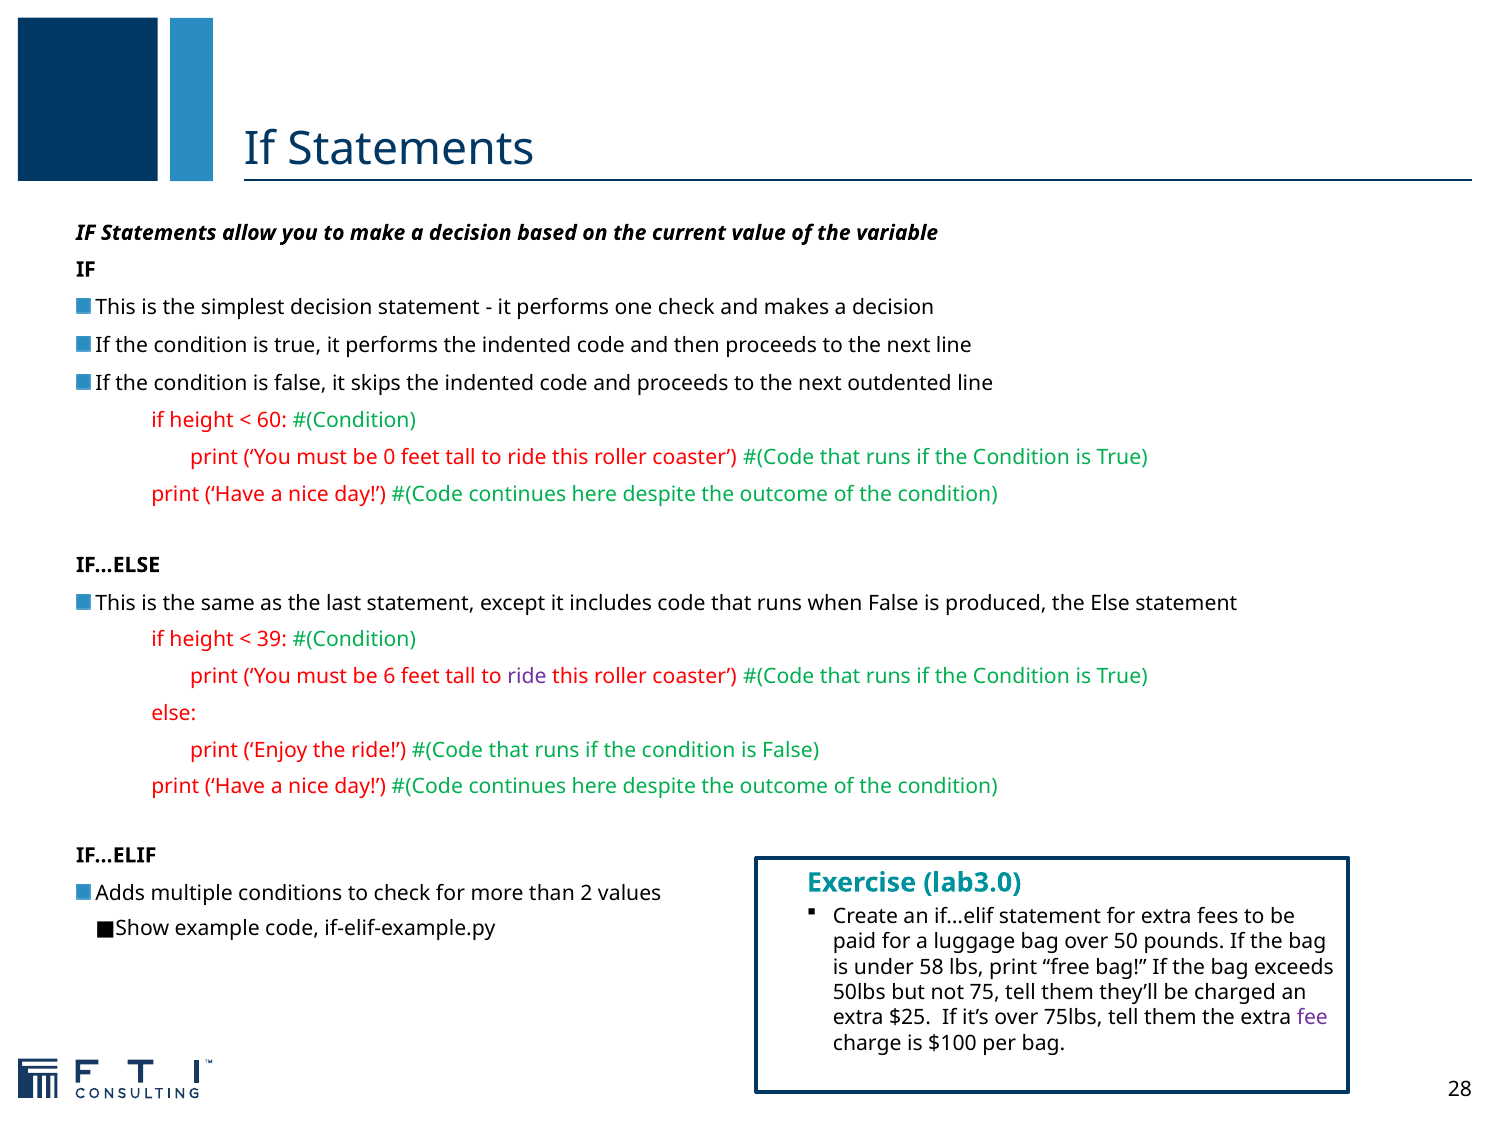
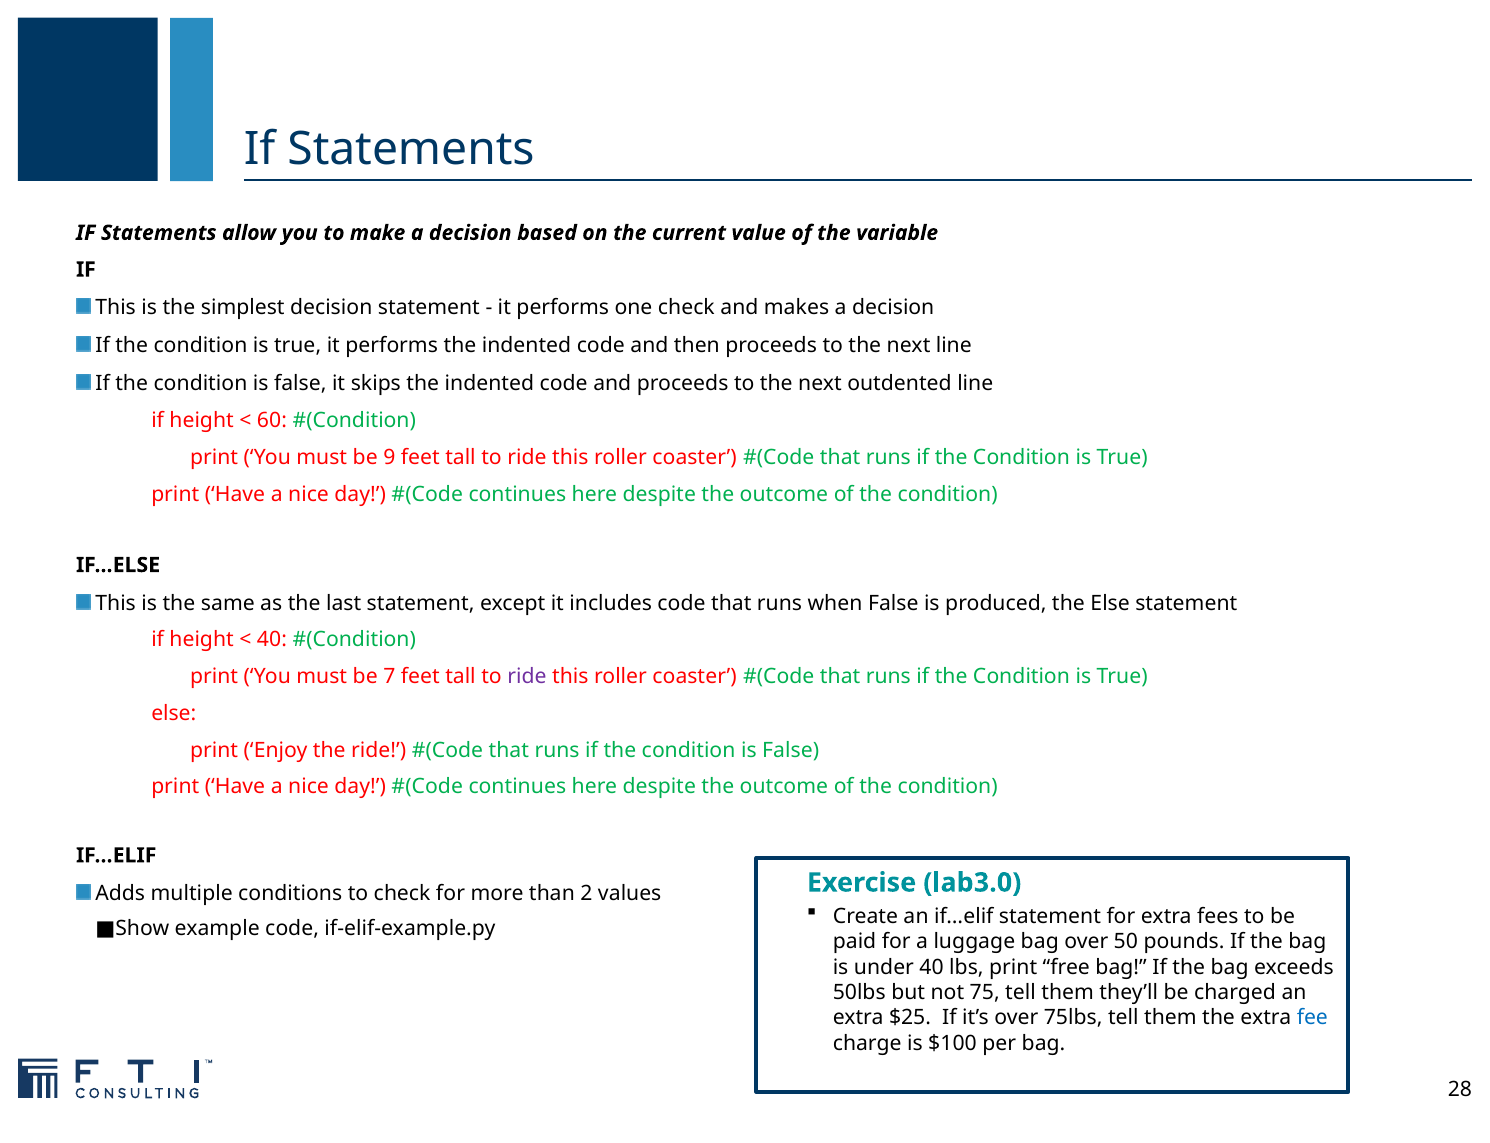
0: 0 -> 9 (389, 458)
39: 39 -> 40 (272, 640)
6: 6 -> 7 (389, 677)
under 58: 58 -> 40 (932, 967)
fee colour: purple -> blue (1312, 1018)
